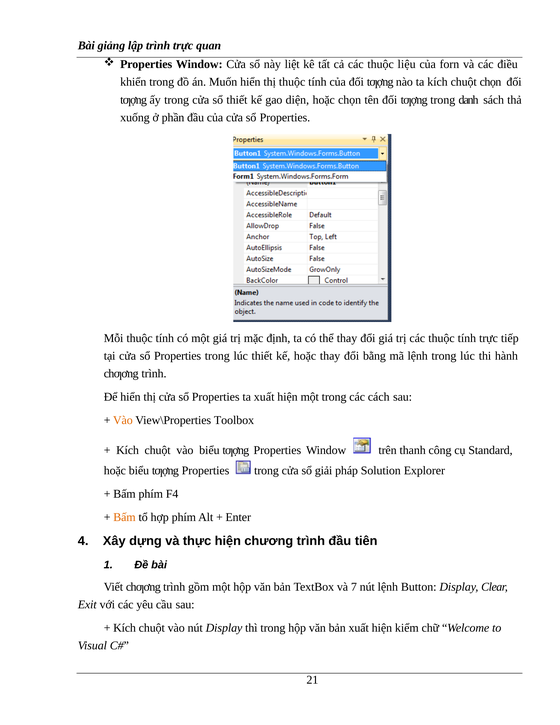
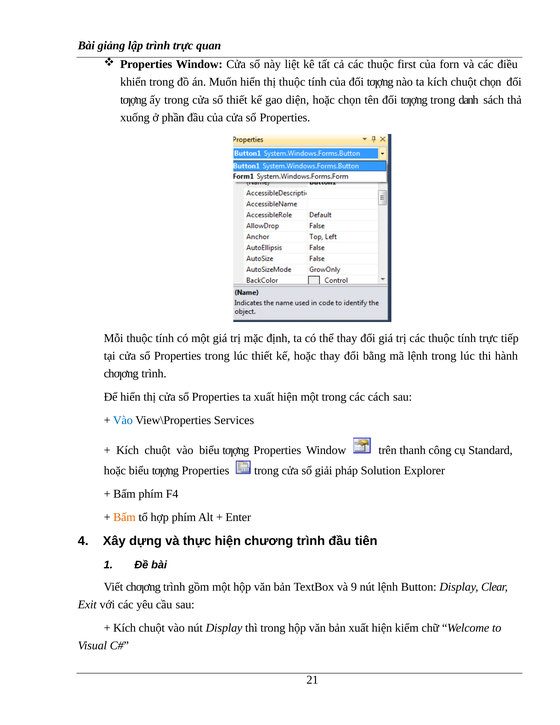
liệu: liệu -> first (407, 64)
Vào colour: orange -> blue (123, 420)
Toolbox: Toolbox -> Services (234, 420)
7: 7 -> 9 (354, 587)
